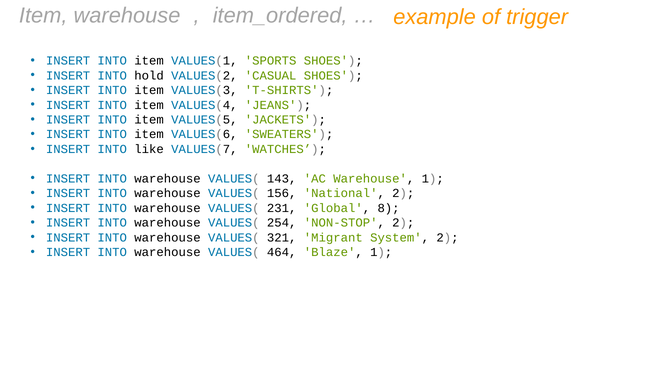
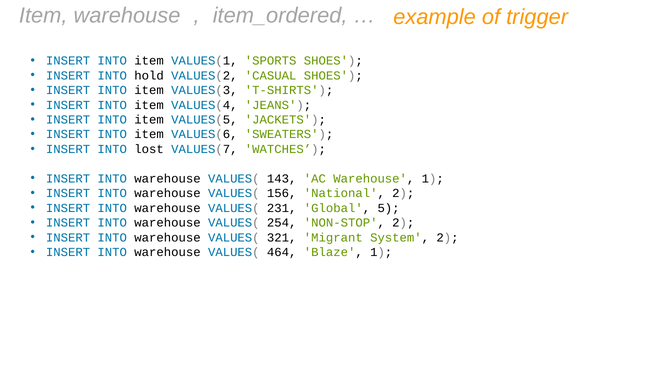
like: like -> lost (149, 149)
8: 8 -> 5 (389, 208)
